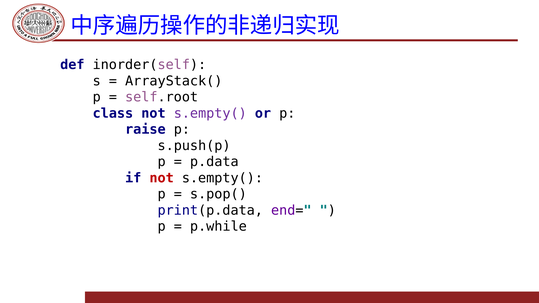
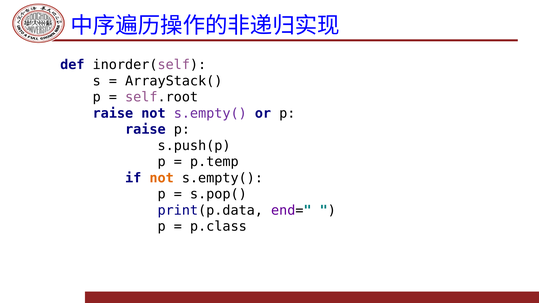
class: class -> raise (113, 113)
p.data: p.data -> p.temp (214, 162)
not colour: red -> orange (162, 178)
p.while: p.while -> p.class (218, 227)
